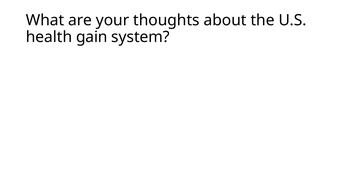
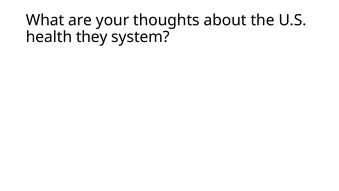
gain: gain -> they (92, 37)
